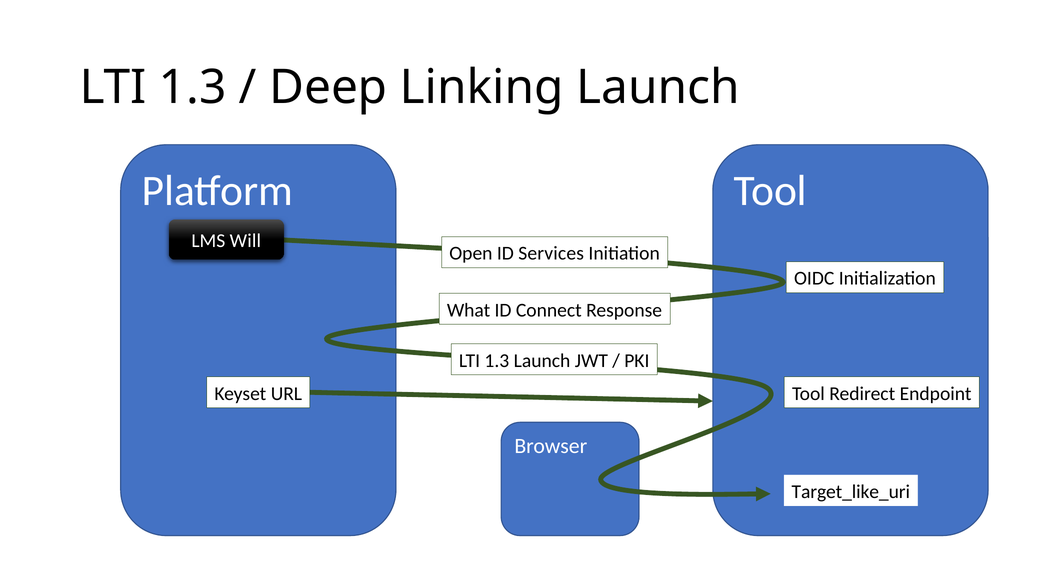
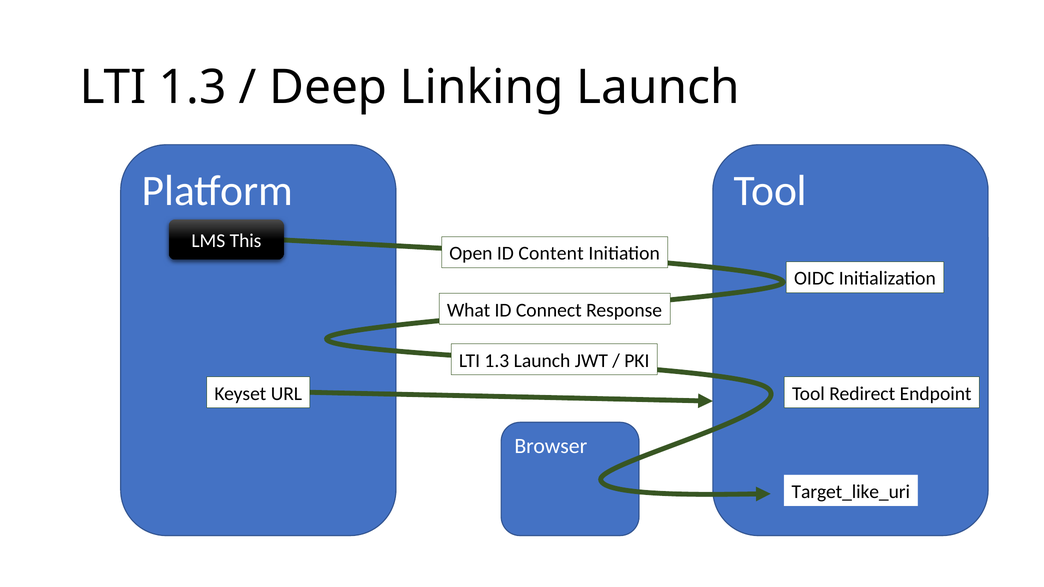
Will: Will -> This (246, 241)
Services: Services -> Content (551, 254)
